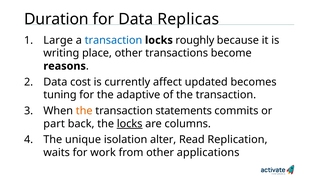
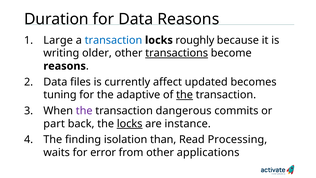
Data Replicas: Replicas -> Reasons (188, 19)
place: place -> older (97, 53)
transactions underline: none -> present (177, 53)
cost: cost -> files (81, 82)
the underline: none -> present (185, 95)
the colour: orange -> purple (84, 111)
statements: statements -> dangerous (184, 111)
columns: columns -> instance (188, 124)
unique: unique -> finding (83, 139)
alter: alter -> than (163, 139)
Replication: Replication -> Processing (237, 139)
work: work -> error (103, 152)
